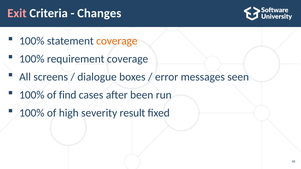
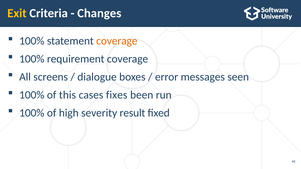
Exit colour: pink -> yellow (17, 13)
find: find -> this (68, 95)
after: after -> fixes (117, 95)
